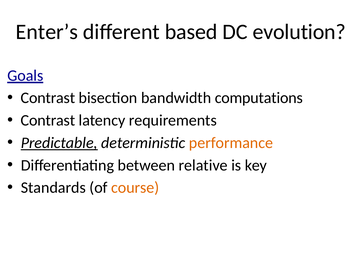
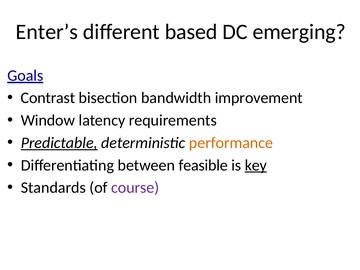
evolution: evolution -> emerging (299, 32)
computations: computations -> improvement (259, 98)
Contrast: Contrast -> Window (48, 120)
relative: relative -> feasible (203, 165)
key underline: none -> present (256, 165)
course colour: orange -> purple (135, 188)
